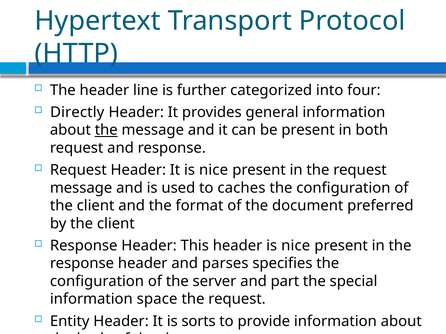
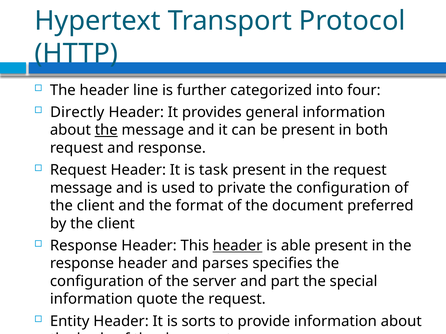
It is nice: nice -> task (214, 170)
caches: caches -> private (242, 188)
header underline: none -> present (238, 246)
nice: nice -> able (296, 246)
space: space -> quote (157, 299)
